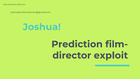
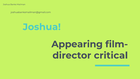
Prediction: Prediction -> Appearing (77, 44)
exploit: exploit -> critical (111, 55)
